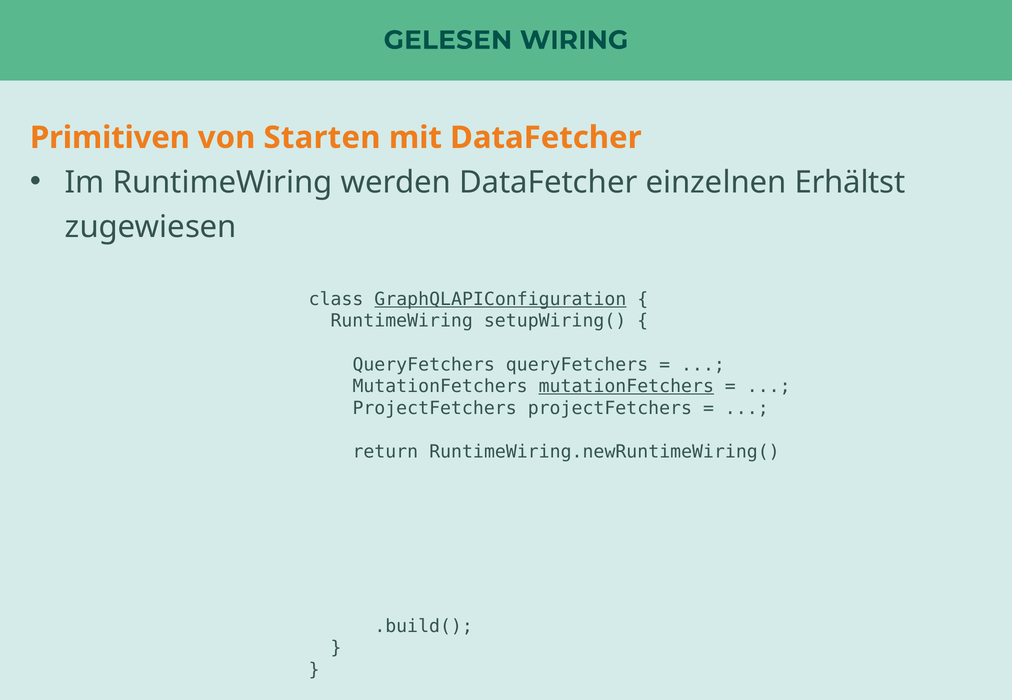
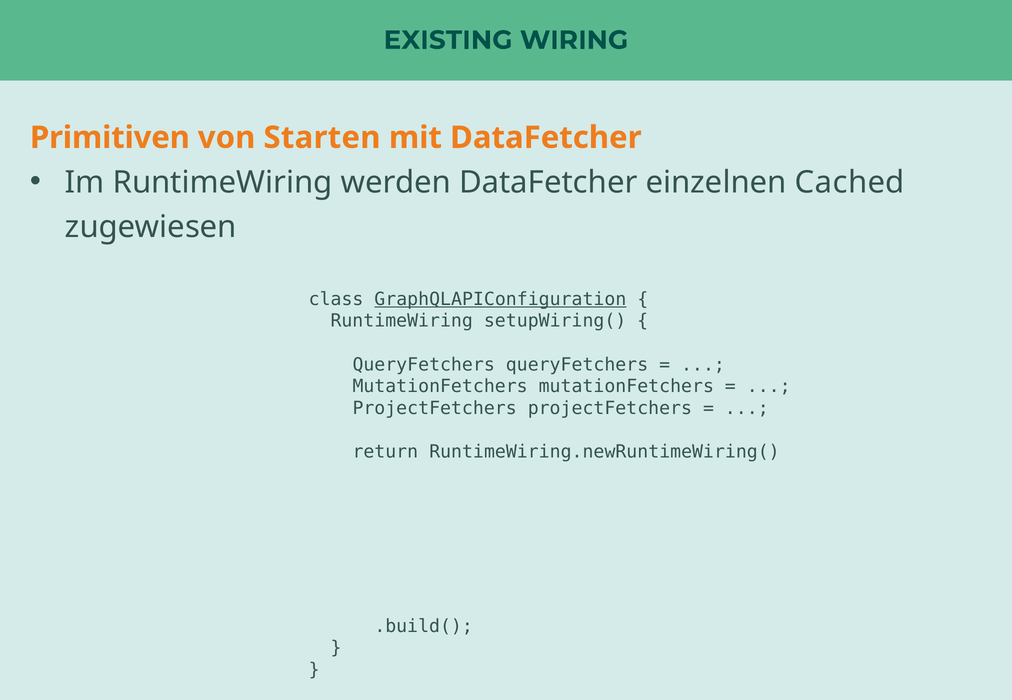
GELESEN: GELESEN -> EXISTING (448, 40)
Erhältst: Erhältst -> Cached (850, 183)
mutationFetchers underline: present -> none (626, 387)
